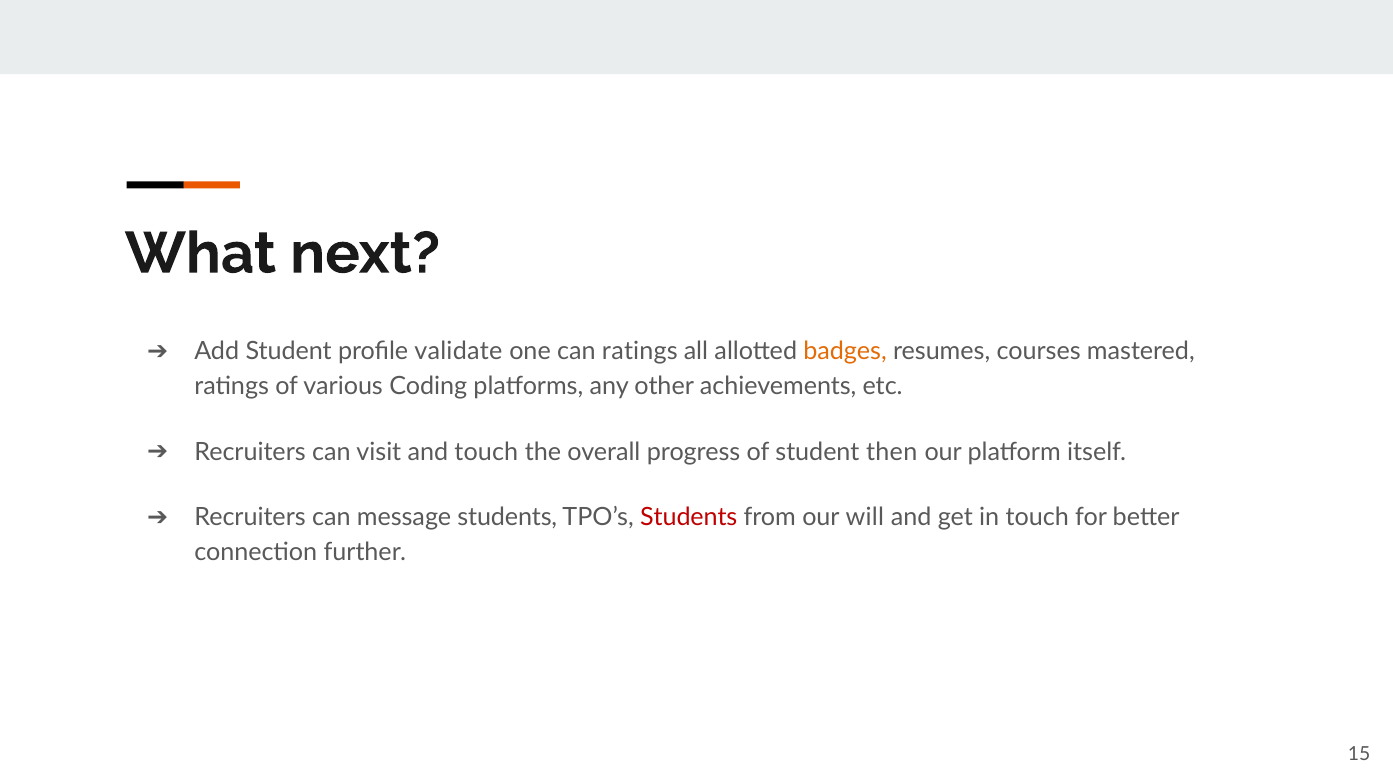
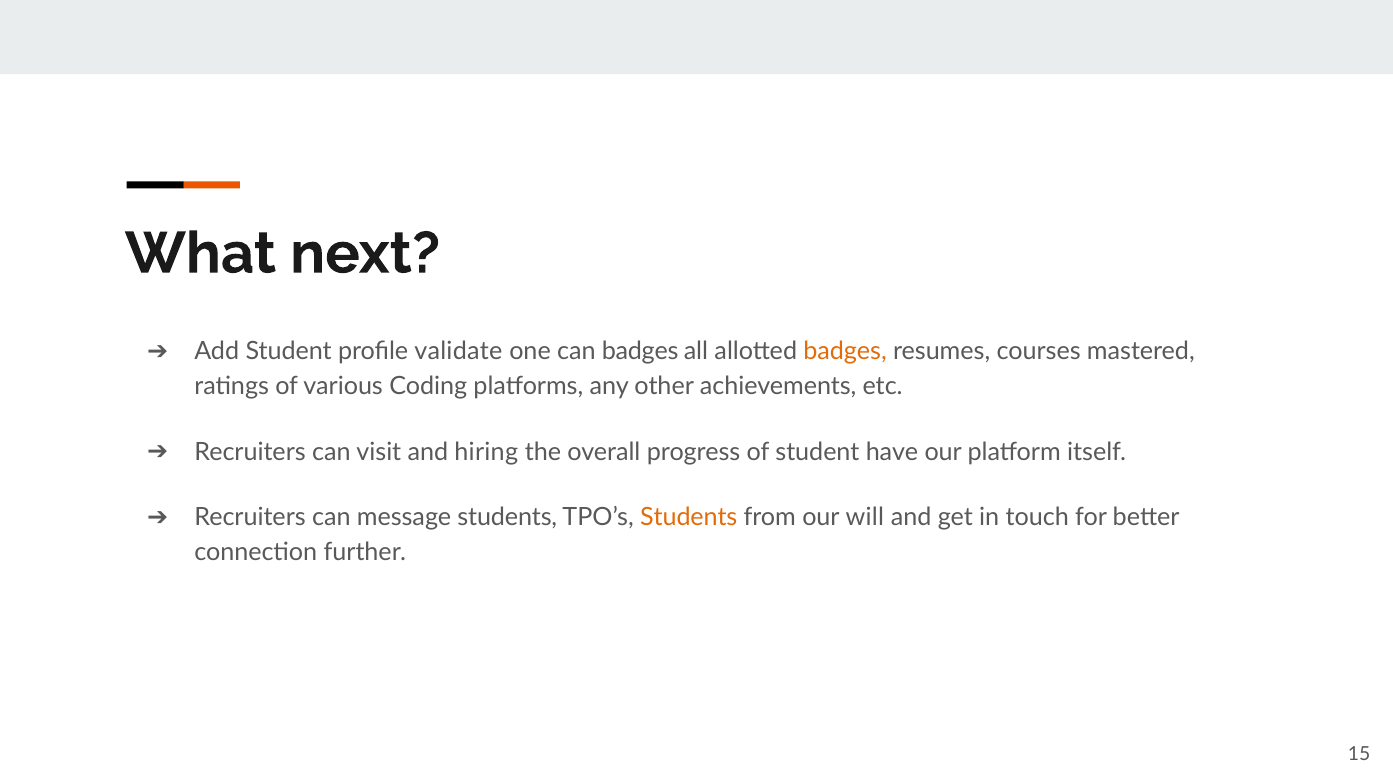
can ratings: ratings -> badges (640, 352)
and touch: touch -> hiring (486, 452)
then: then -> have (892, 452)
Students colour: red -> orange (689, 518)
